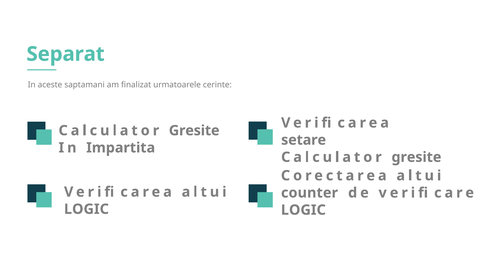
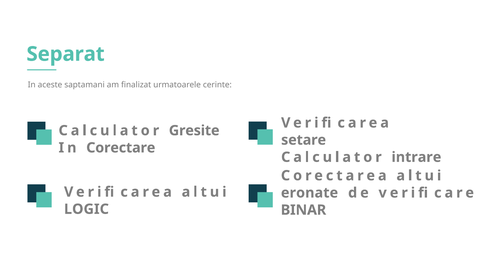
Impartita: Impartita -> Corectare (121, 148)
gresite: gresite -> intrare (416, 157)
counter: counter -> eronate (310, 193)
LOGIC: LOGIC -> BINAR (303, 210)
